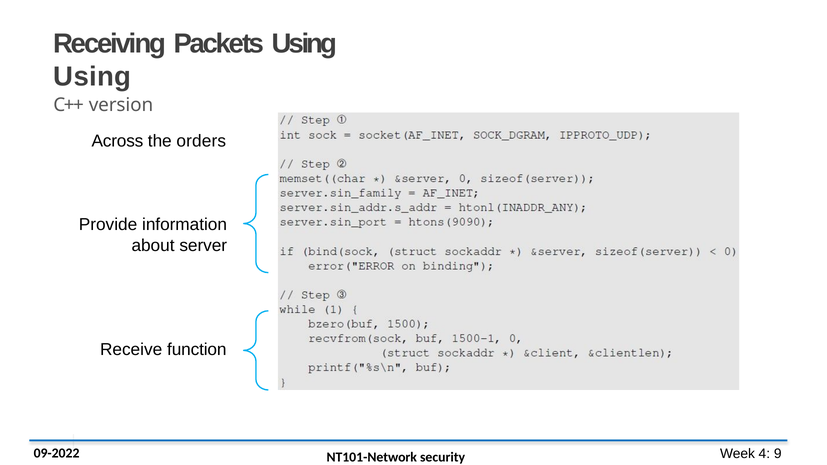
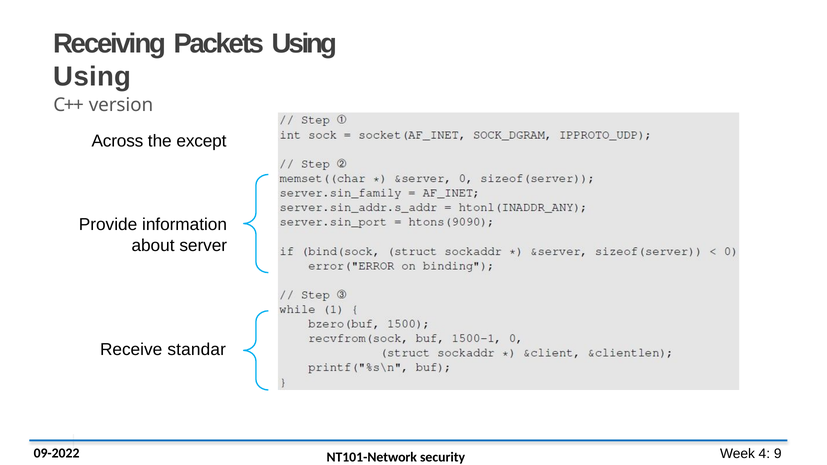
orders: orders -> except (201, 141)
function: function -> standar (197, 350)
